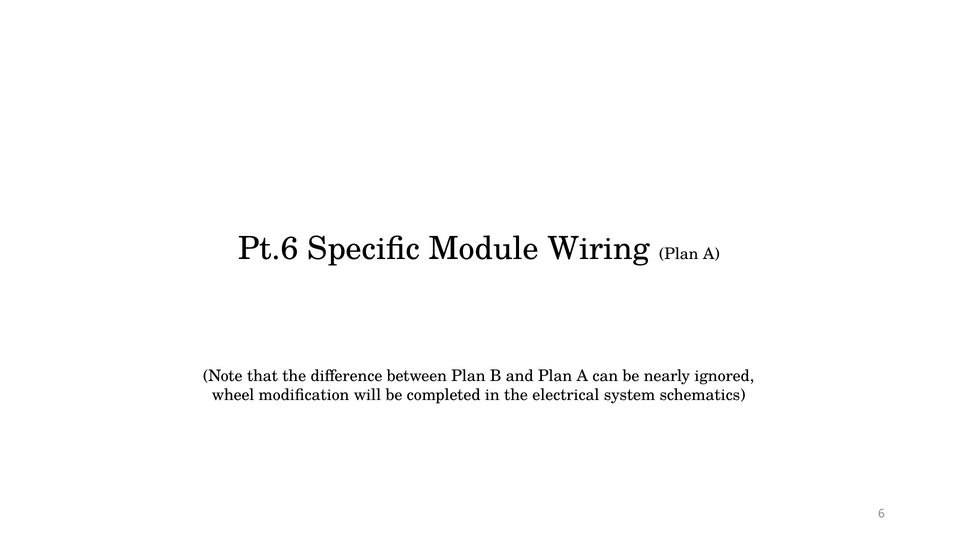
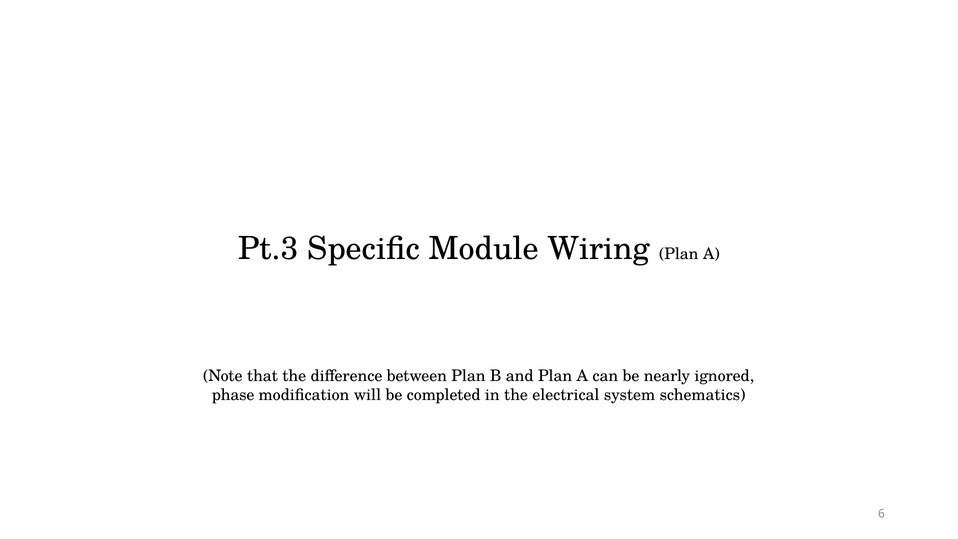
Pt.6: Pt.6 -> Pt.3 (268, 248)
wheel: wheel -> phase (233, 395)
